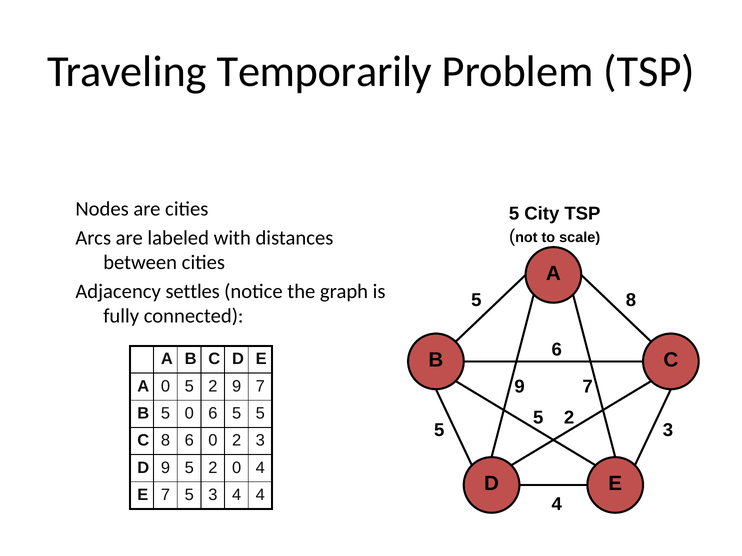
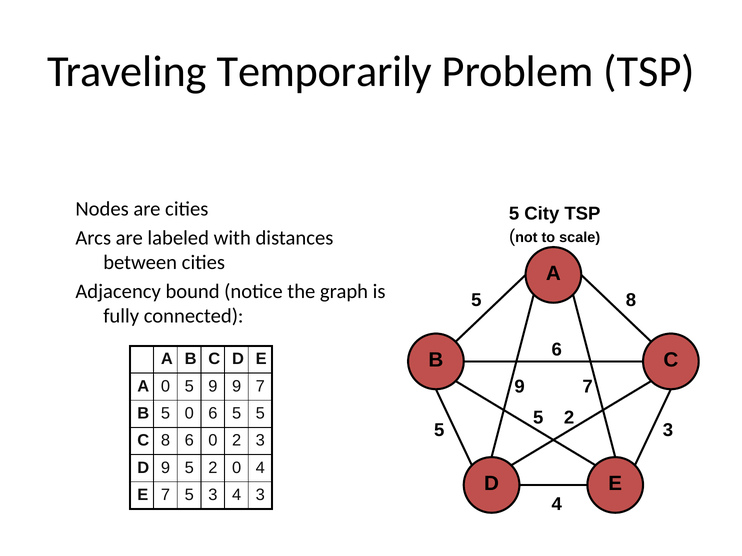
settles: settles -> bound (193, 292)
0 5 2: 2 -> 9 (213, 387)
4 4: 4 -> 3 (260, 495)
